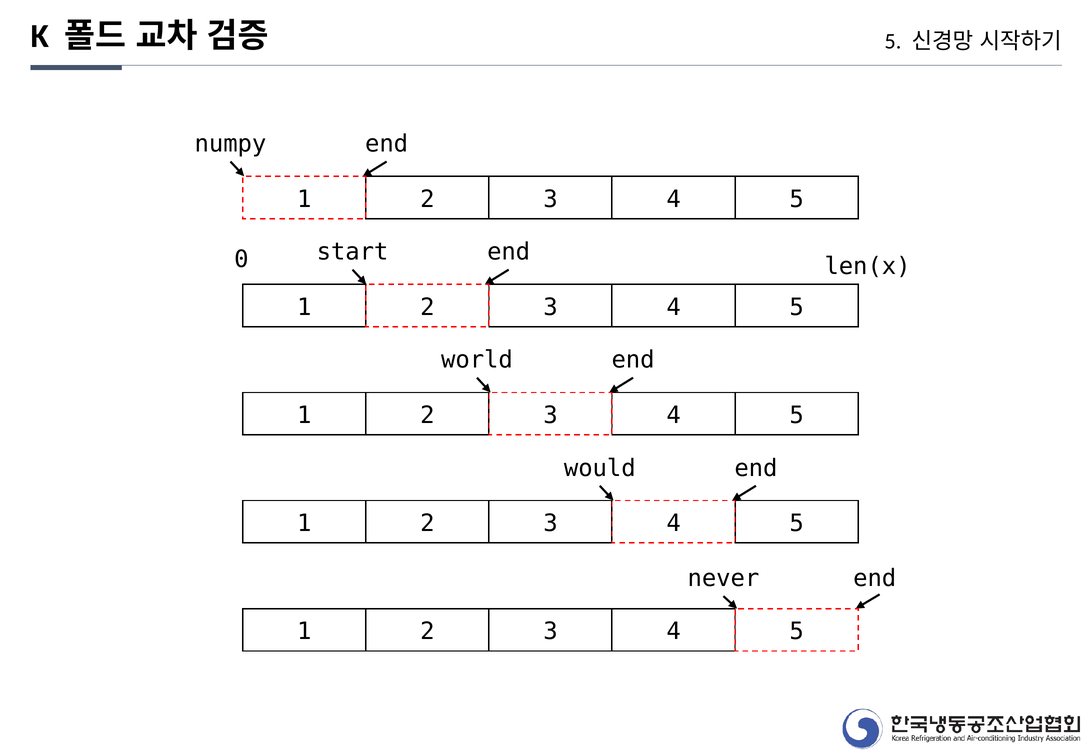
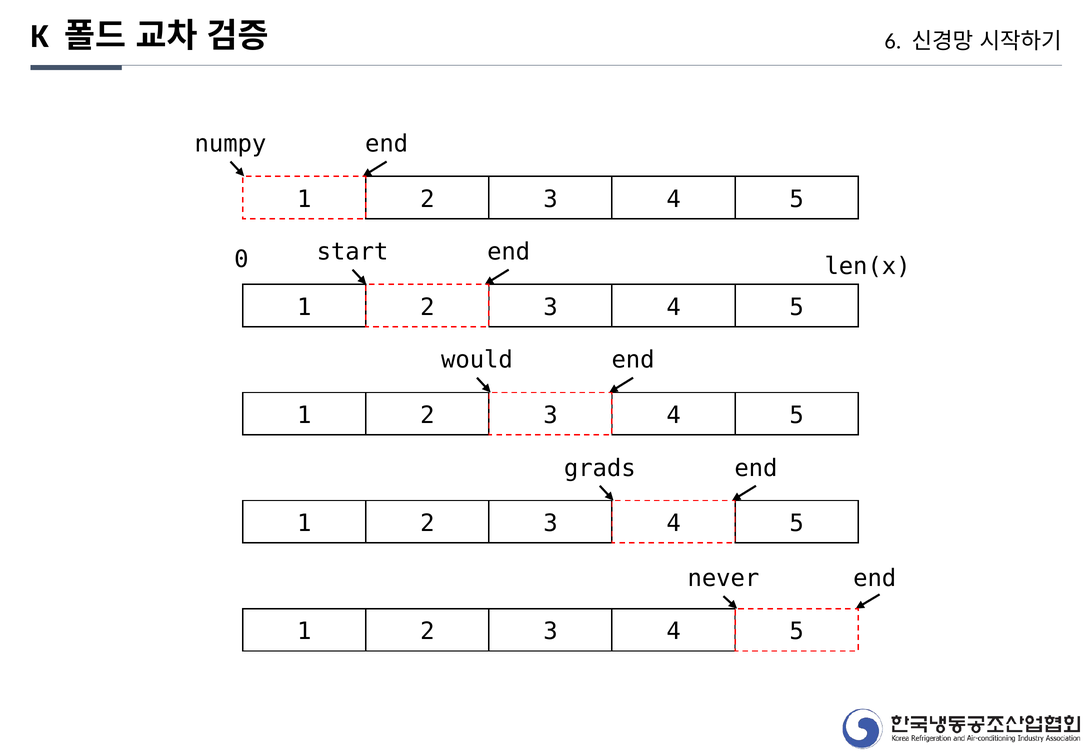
5: 5 -> 6 (893, 41)
world: world -> would (477, 360)
would: would -> grads (600, 468)
